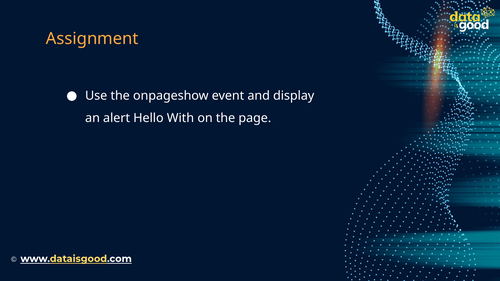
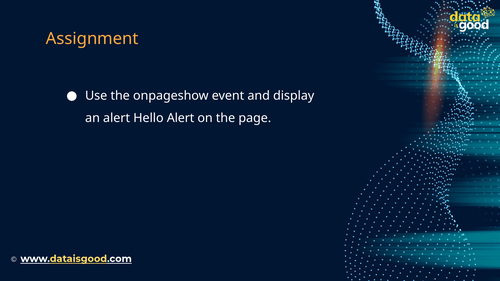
Hello With: With -> Alert (181, 118)
